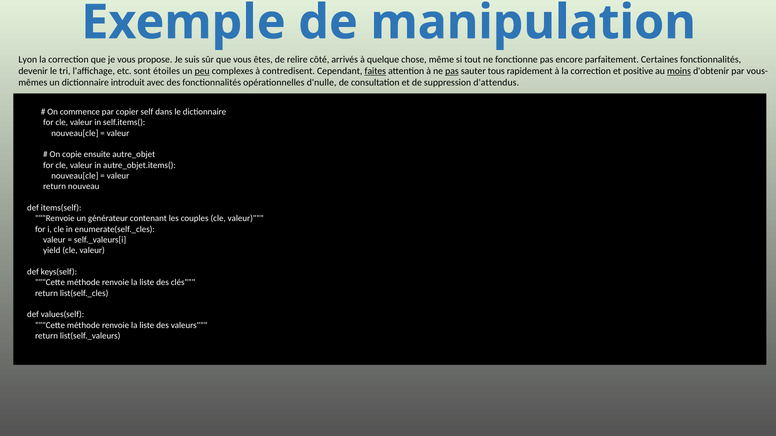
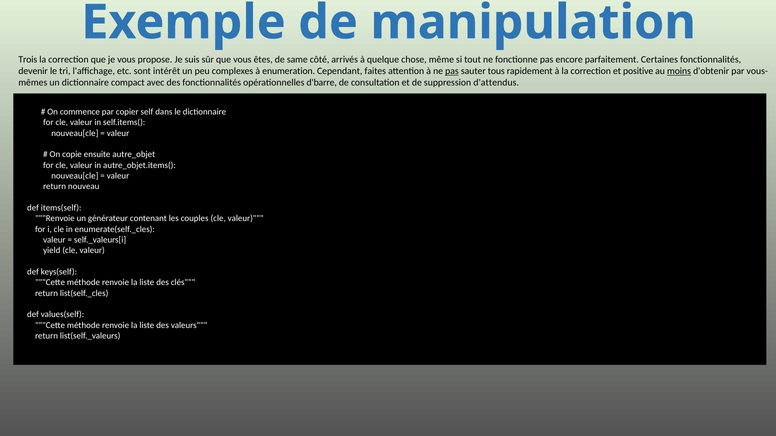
Lyon: Lyon -> Trois (28, 60)
relire: relire -> same (297, 60)
étoiles: étoiles -> intérêt (167, 71)
peu underline: present -> none (202, 71)
contredisent: contredisent -> enumeration (289, 71)
faites underline: present -> none (375, 71)
introduit: introduit -> compact (128, 83)
d'nulle: d'nulle -> d'barre (322, 83)
